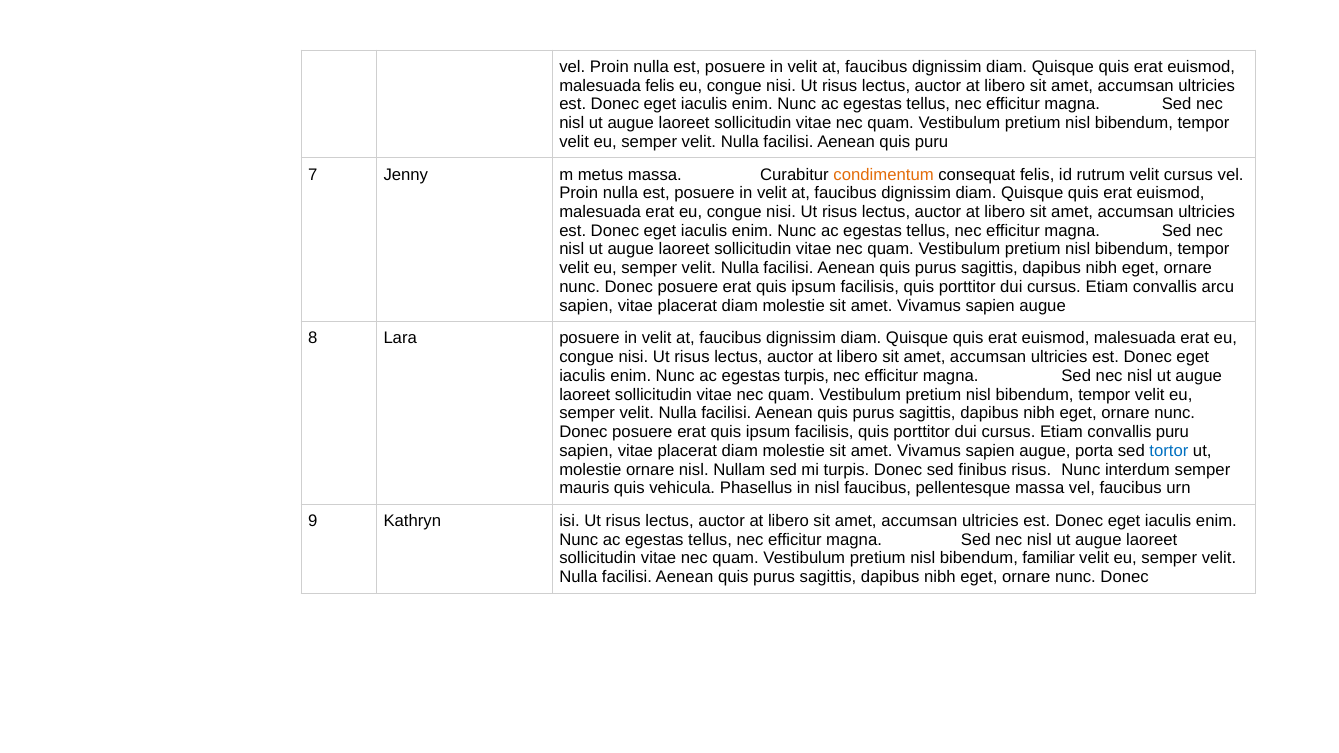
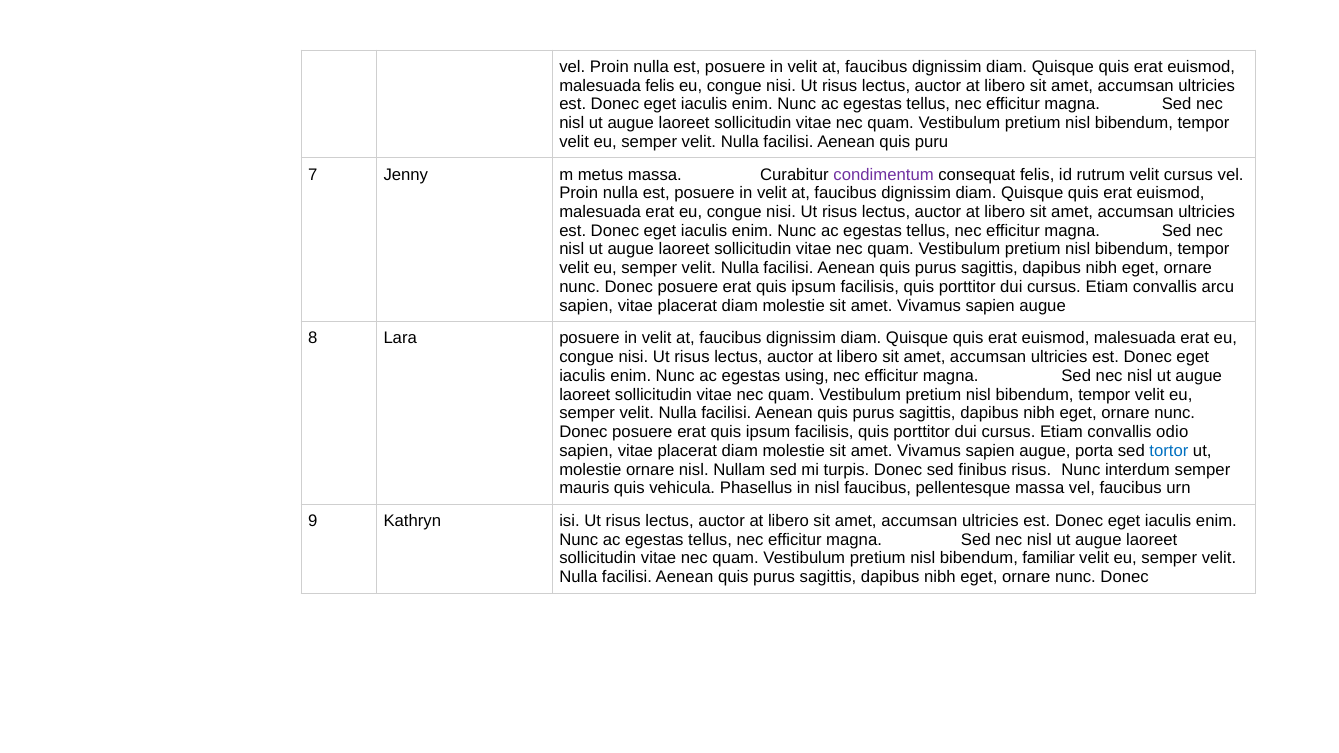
condimentum colour: orange -> purple (884, 175)
egestas turpis: turpis -> using (807, 376)
convallis puru: puru -> odio (1172, 432)
